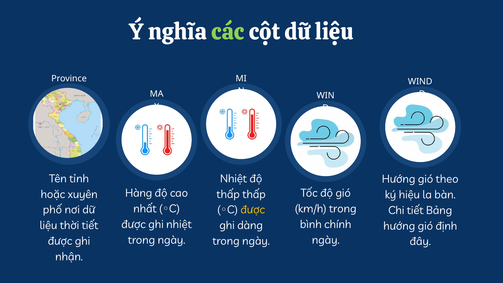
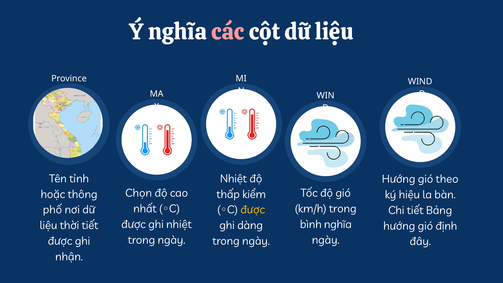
các colour: light green -> pink (228, 32)
Hàng: Hàng -> Chọn (139, 193)
xuyên: xuyên -> thông (83, 194)
thấp thấp: thấp -> kiểm (254, 194)
bình chính: chính -> nghĩa (338, 224)
